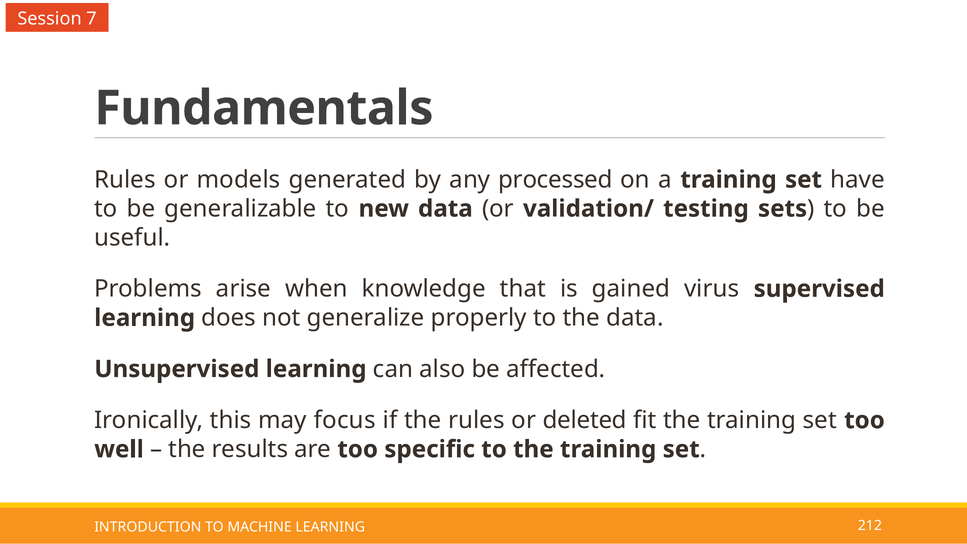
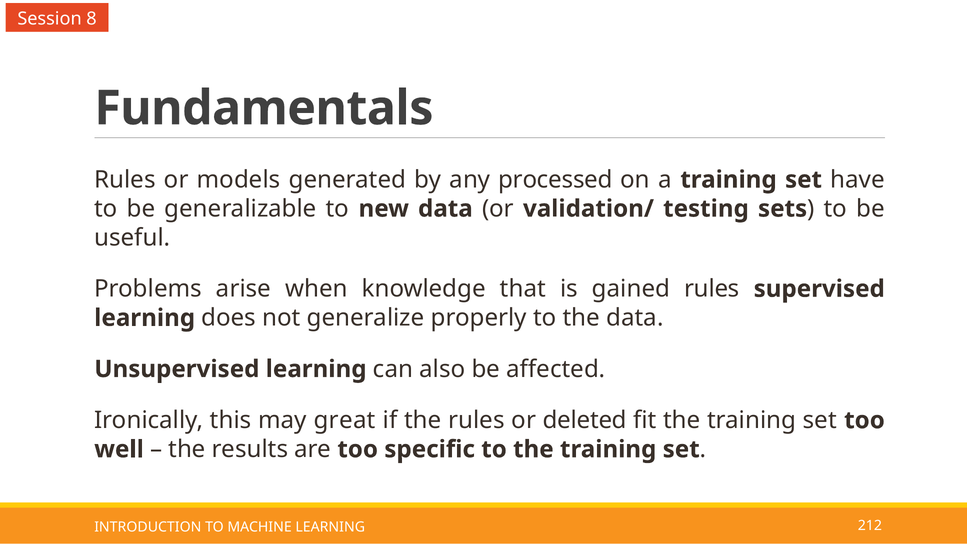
7: 7 -> 8 (92, 19)
gained virus: virus -> rules (712, 289)
focus: focus -> great (345, 420)
